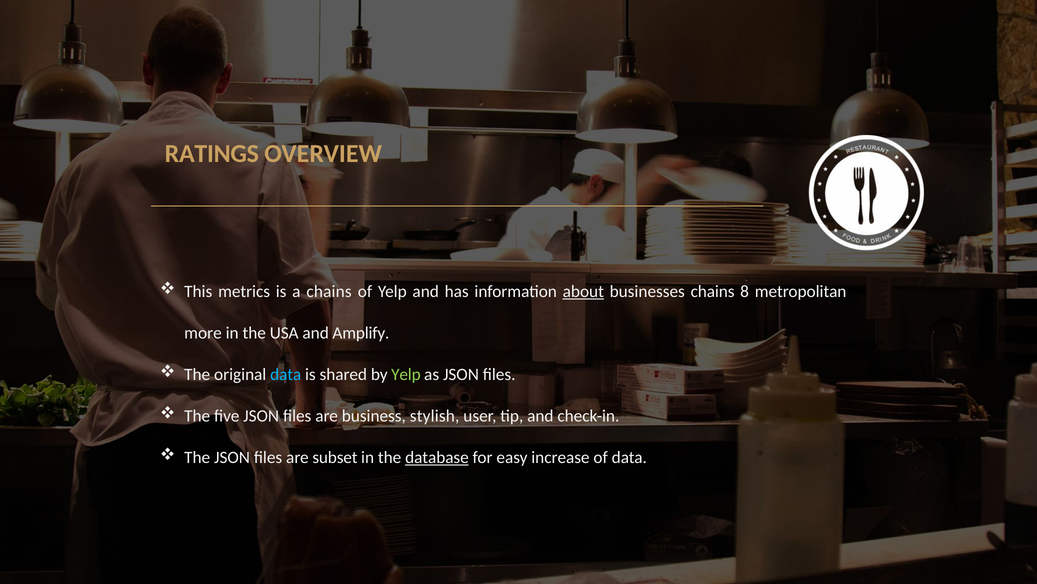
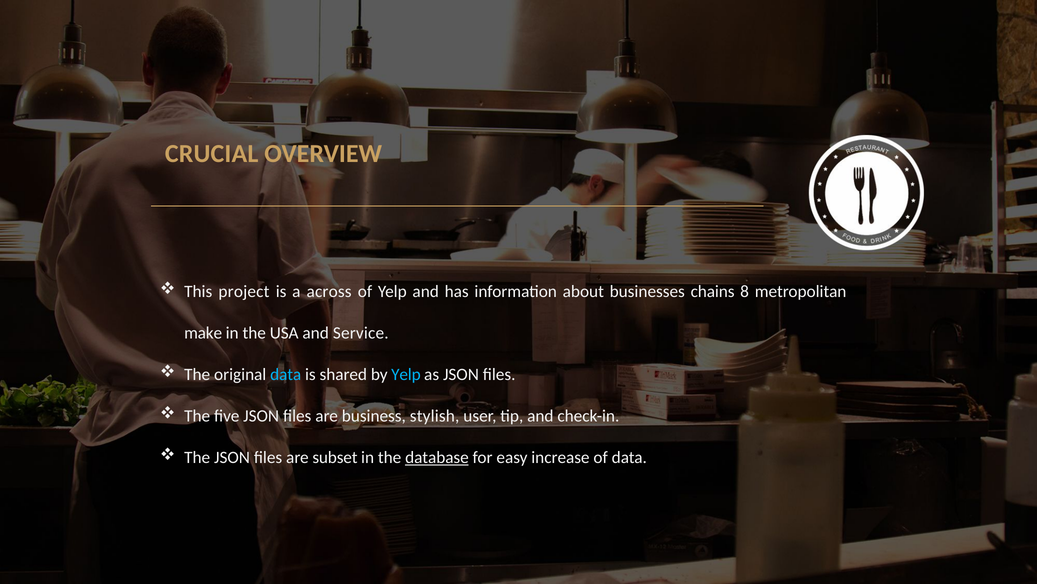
RATINGS: RATINGS -> CRUCIAL (212, 154)
metrics: metrics -> project (244, 291)
a chains: chains -> across (329, 291)
about underline: present -> none (583, 291)
more: more -> make (203, 333)
Amplify: Amplify -> Service (361, 333)
Yelp colour: light green -> light blue (406, 374)
